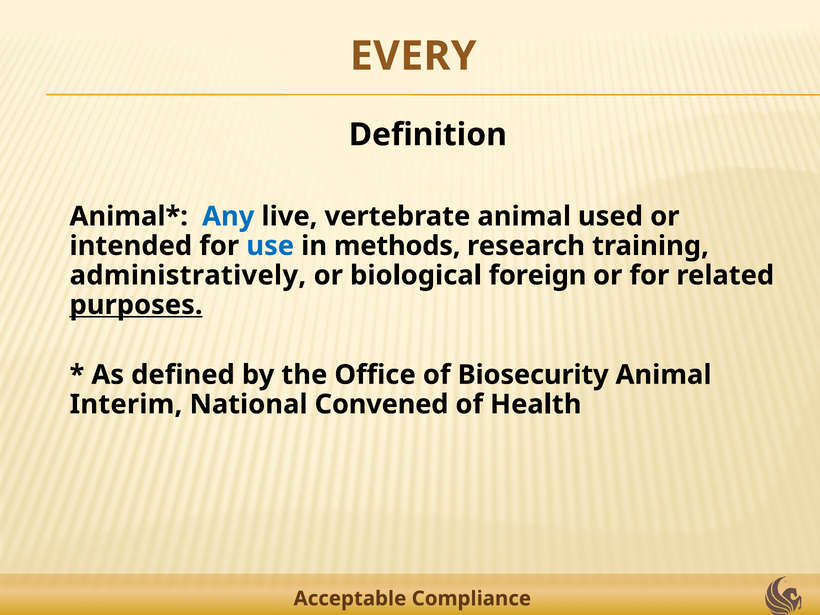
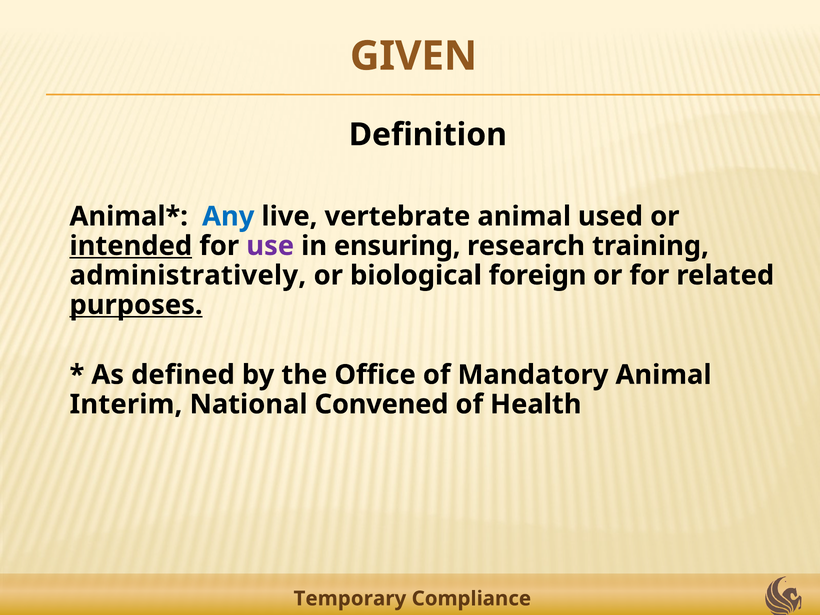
EVERY: EVERY -> GIVEN (414, 56)
intended underline: none -> present (131, 246)
use colour: blue -> purple (270, 246)
methods: methods -> ensuring (397, 246)
Biosecurity: Biosecurity -> Mandatory (533, 375)
Acceptable: Acceptable -> Temporary (350, 599)
